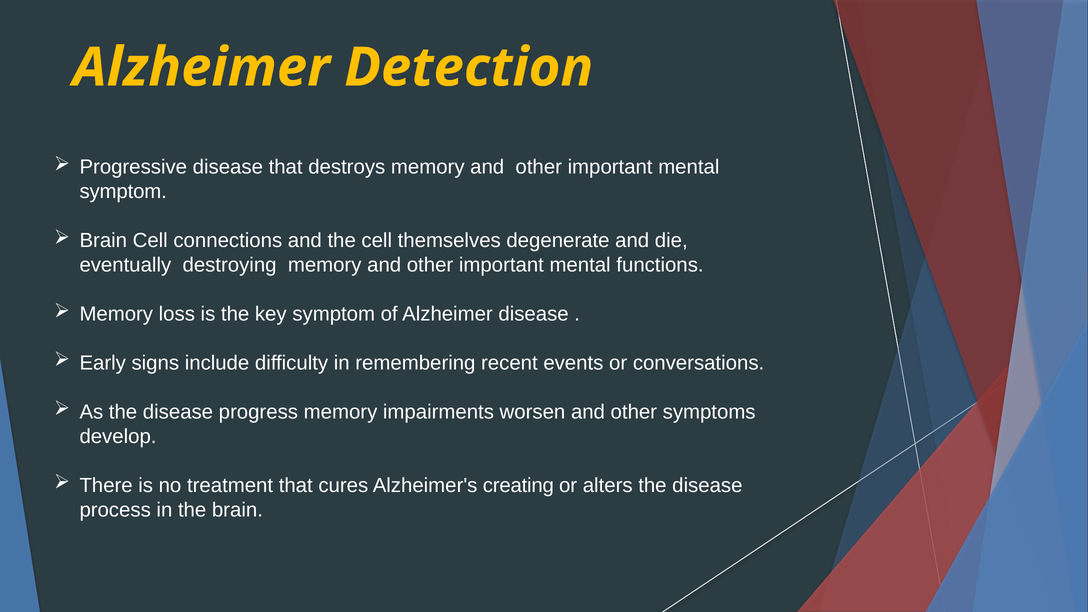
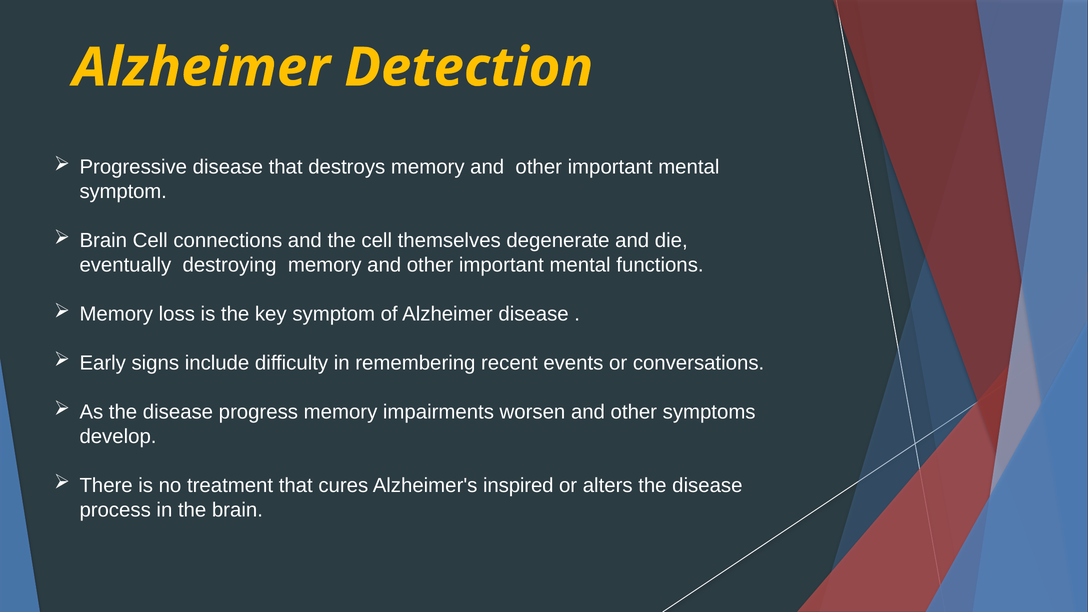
creating: creating -> inspired (518, 485)
